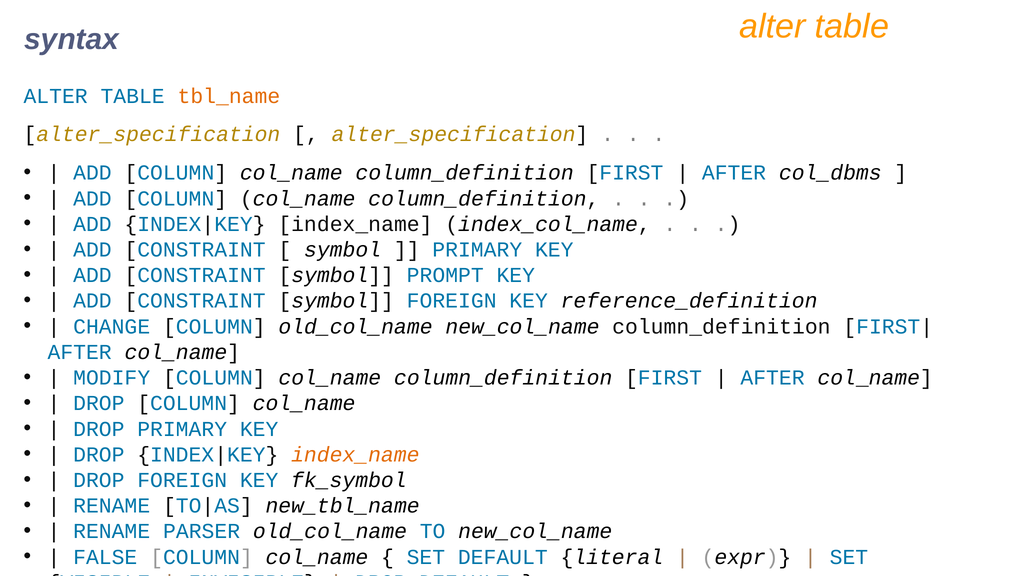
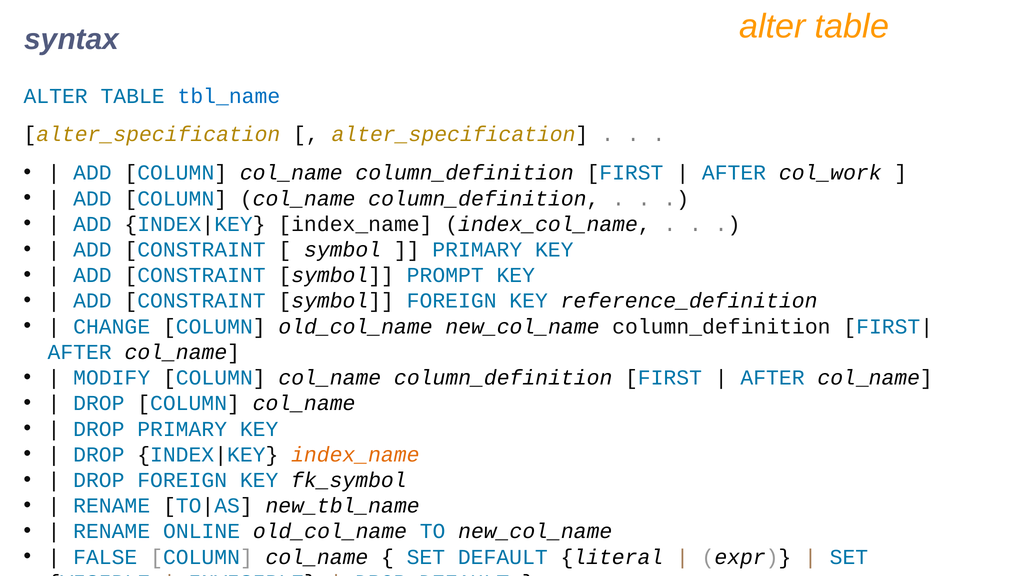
tbl_name colour: orange -> blue (229, 96)
col_dbms: col_dbms -> col_work (830, 173)
PARSER: PARSER -> ONLINE (202, 532)
